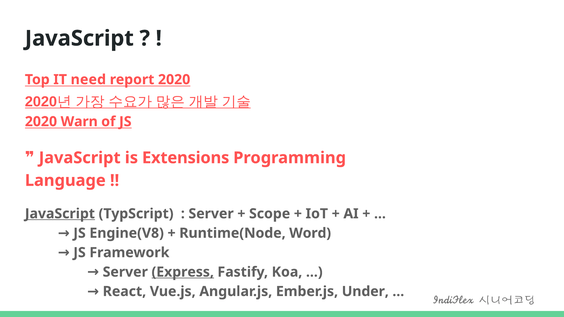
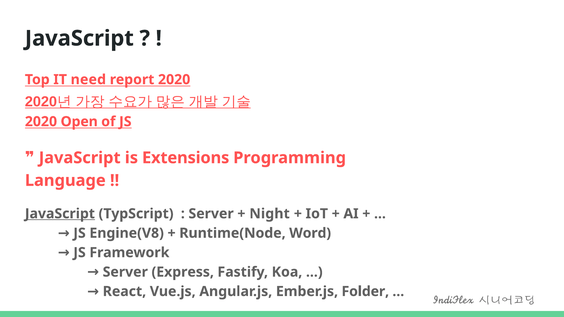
Warn: Warn -> Open (79, 122)
Scope: Scope -> Night (270, 214)
Express underline: present -> none (183, 272)
Under: Under -> Folder (365, 292)
